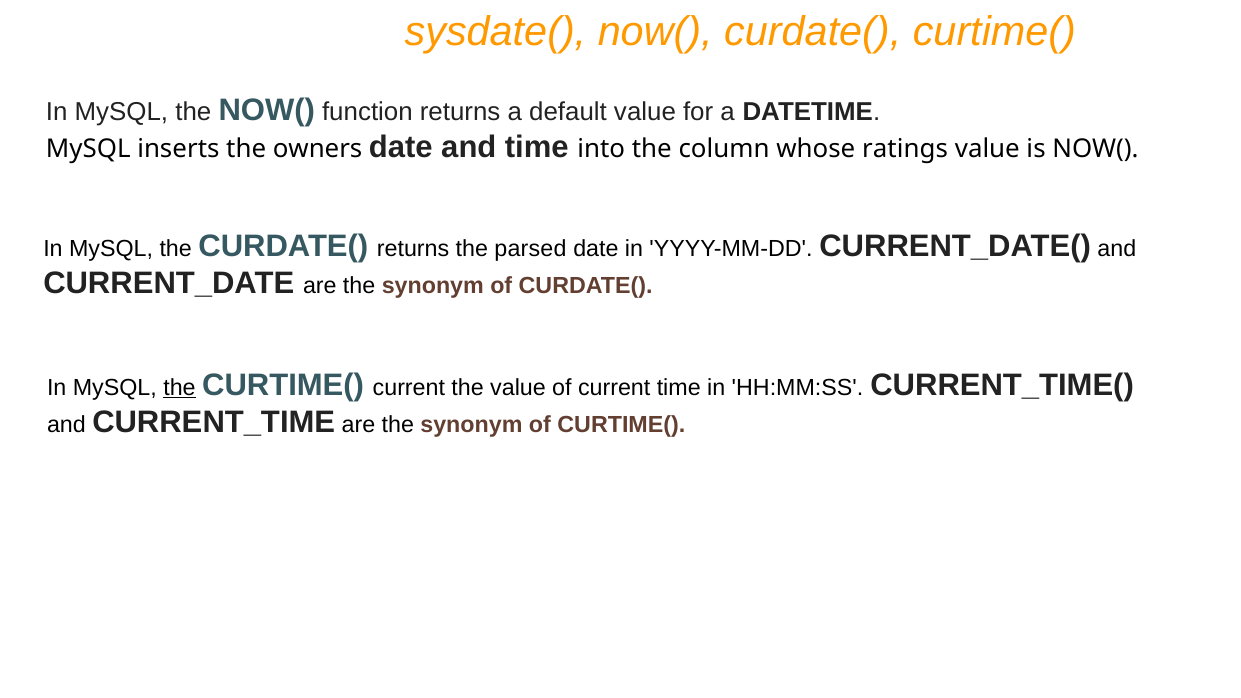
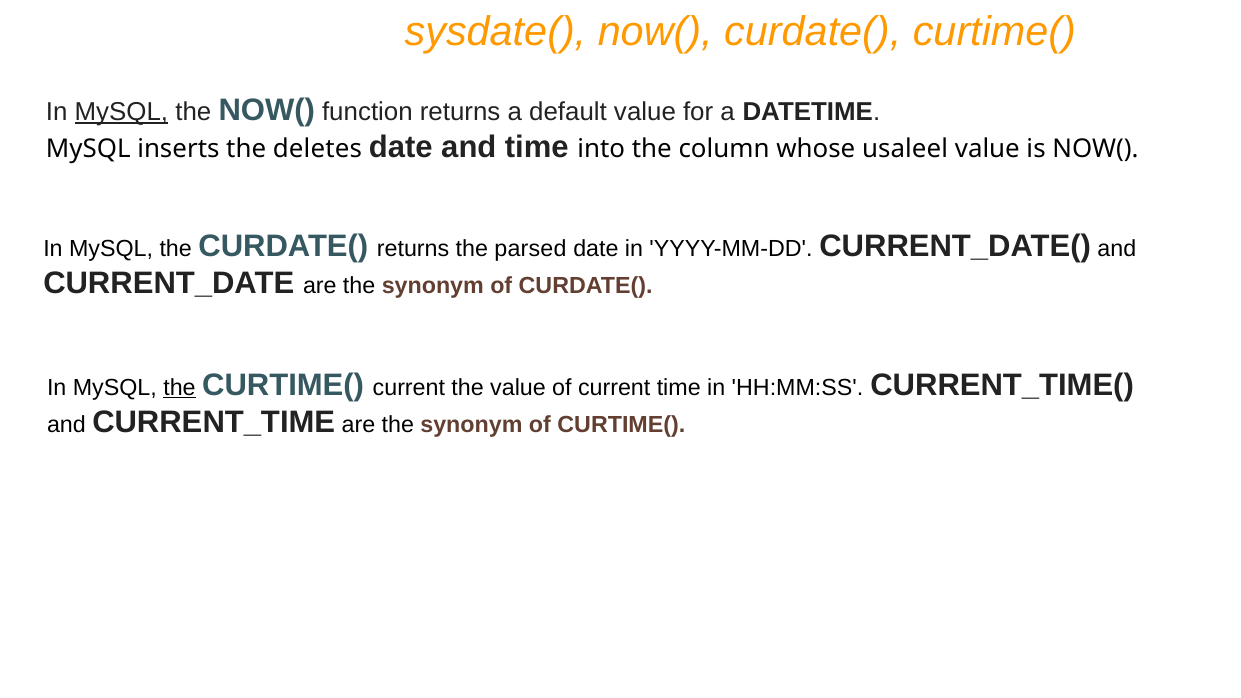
MySQL underline: none -> present (121, 112)
owners: owners -> deletes (317, 149)
ratings: ratings -> usaleel (905, 149)
